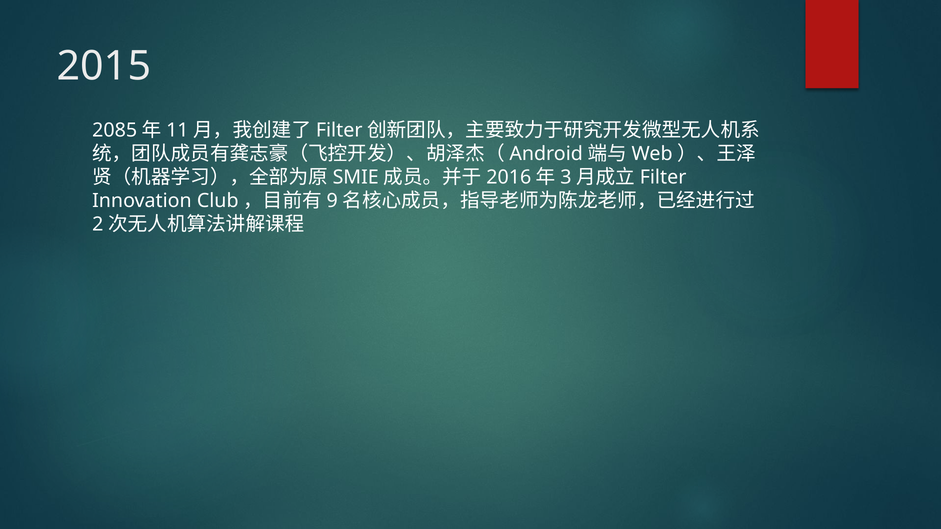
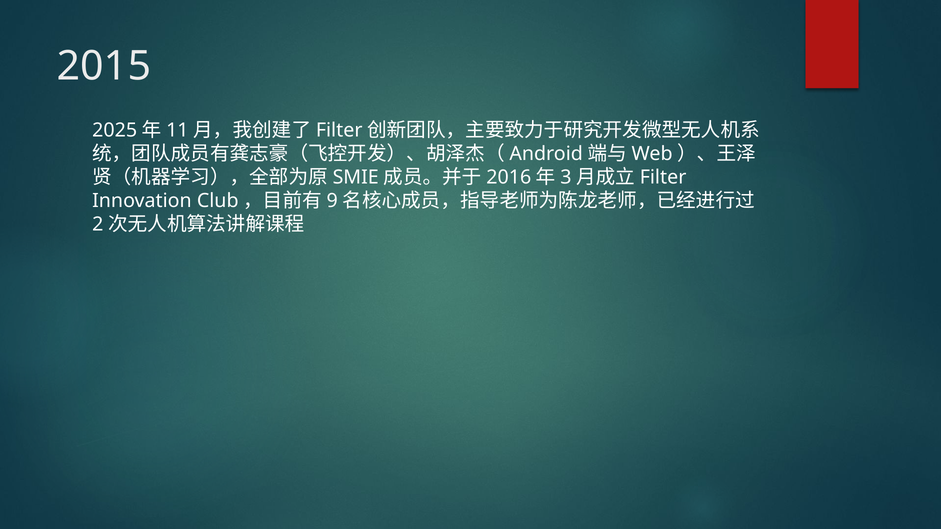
2085: 2085 -> 2025 (115, 130)
